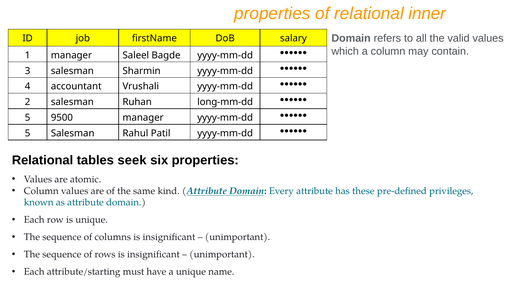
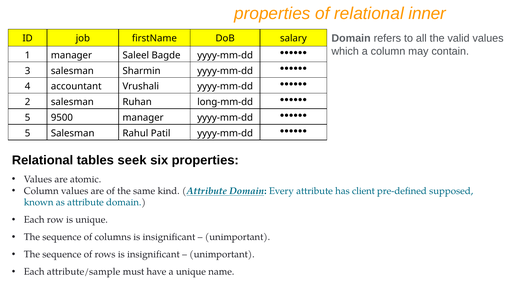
these: these -> client (363, 191)
privileges: privileges -> supposed (451, 191)
attribute/starting: attribute/starting -> attribute/sample (84, 272)
